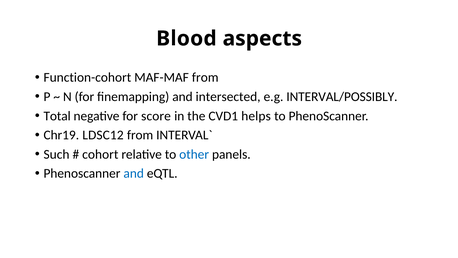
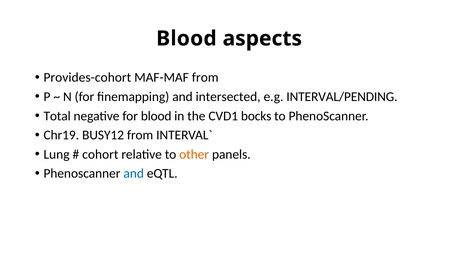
Function-cohort: Function-cohort -> Provides-cohort (87, 77)
INTERVAL/POSSIBLY: INTERVAL/POSSIBLY -> INTERVAL/PENDING (342, 97)
for score: score -> blood (156, 116)
helps: helps -> bocks (256, 116)
LDSC12: LDSC12 -> BUSY12 (103, 135)
Such: Such -> Lung (57, 154)
other colour: blue -> orange (194, 154)
